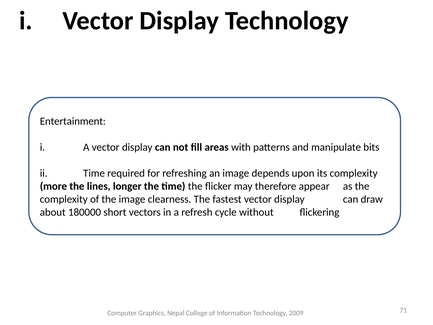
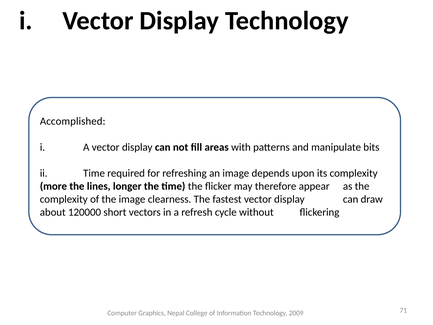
Entertainment: Entertainment -> Accomplished (73, 121)
180000: 180000 -> 120000 (85, 212)
